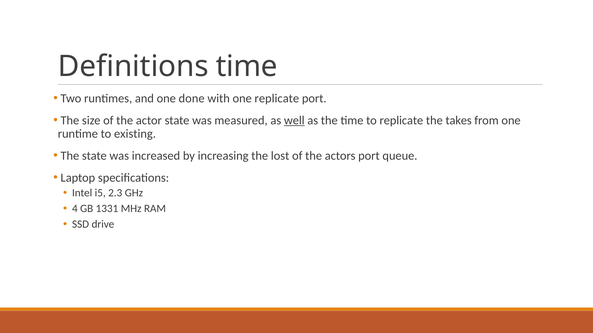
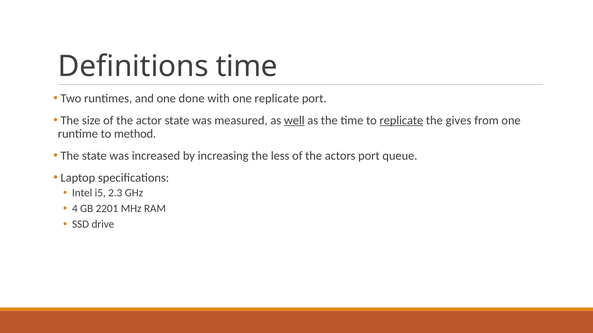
replicate underline: none -> present (401, 121)
takes: takes -> gives (459, 121)
existing: existing -> method (135, 134)
lost: lost -> less (280, 156)
1331: 1331 -> 2201 (107, 209)
